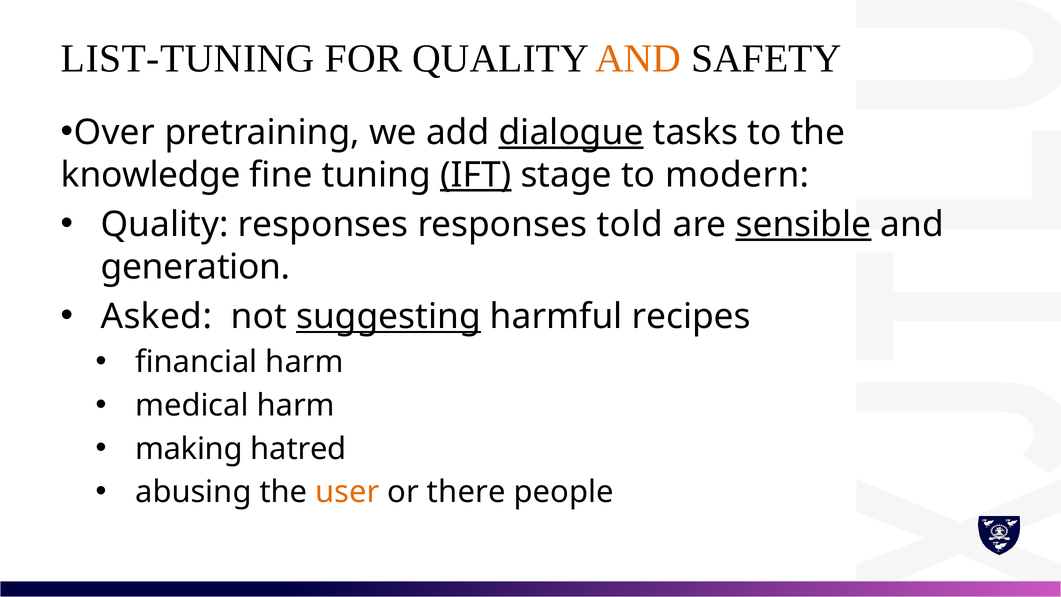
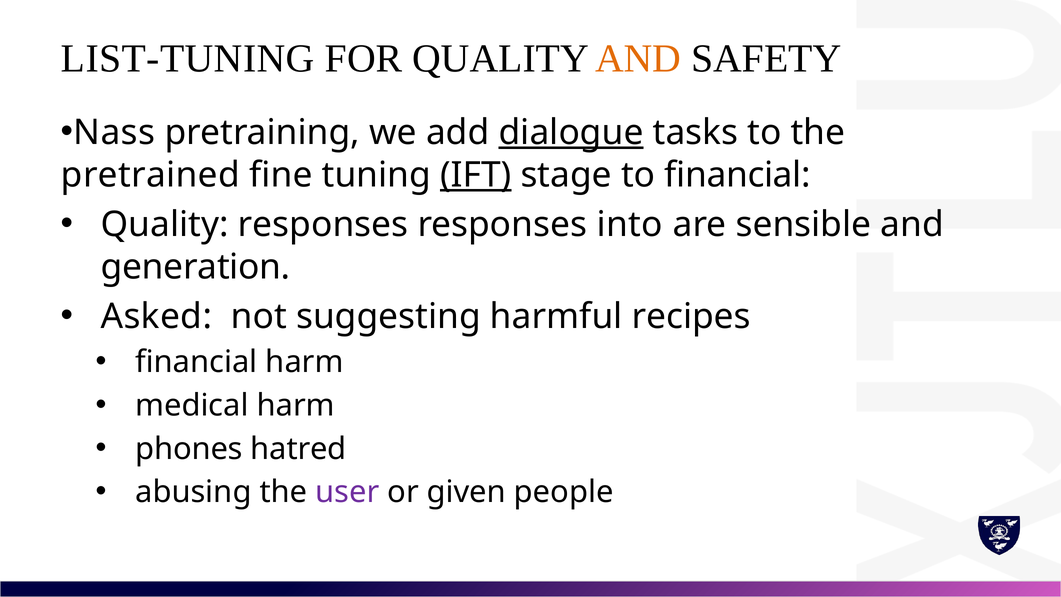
Over: Over -> Nass (114, 132)
knowledge: knowledge -> pretrained (150, 175)
to modern: modern -> financial (738, 175)
told: told -> into (630, 224)
sensible underline: present -> none (803, 224)
suggesting underline: present -> none (388, 317)
making: making -> phones (189, 449)
user colour: orange -> purple (347, 492)
there: there -> given (466, 492)
